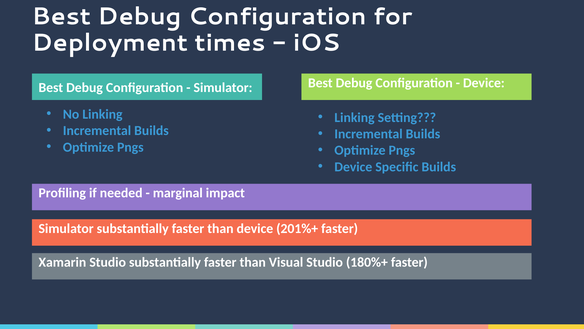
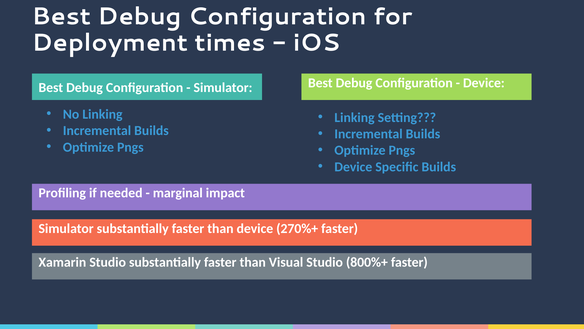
201%+: 201%+ -> 270%+ (297, 228)
180%+: 180%+ -> 800%+ (367, 262)
